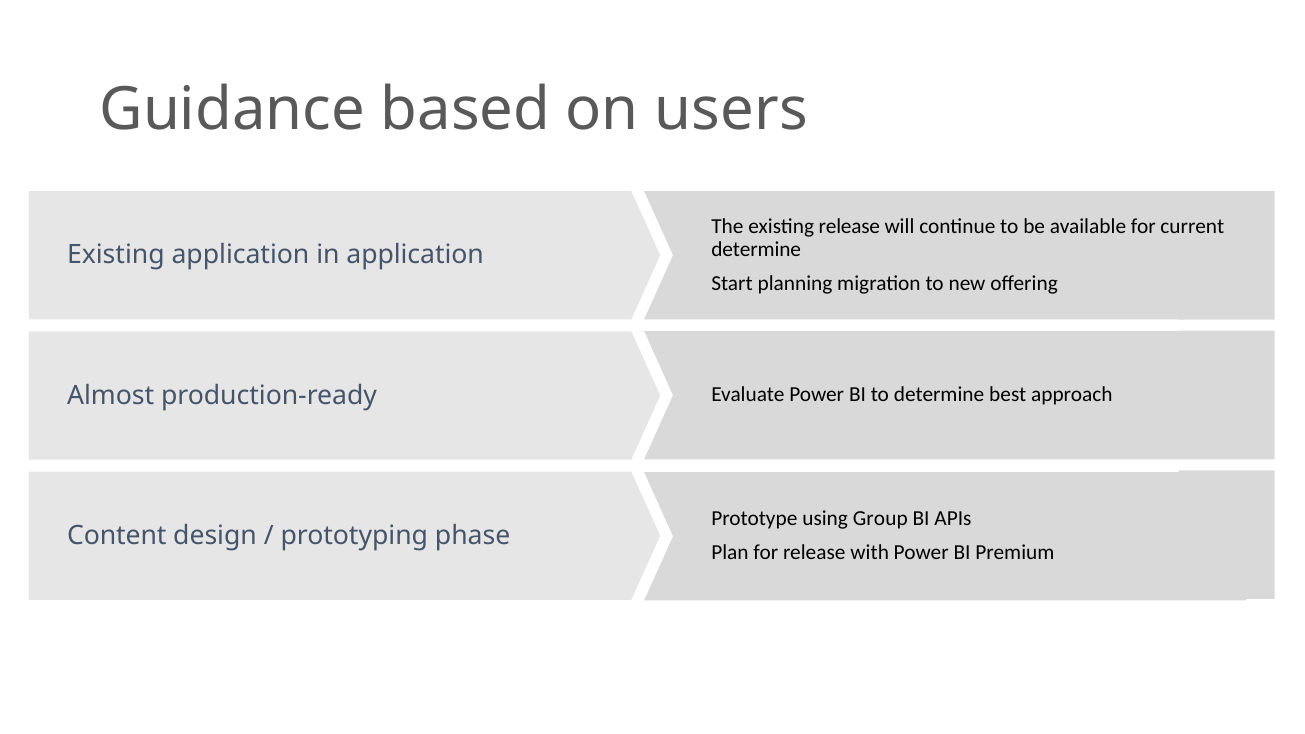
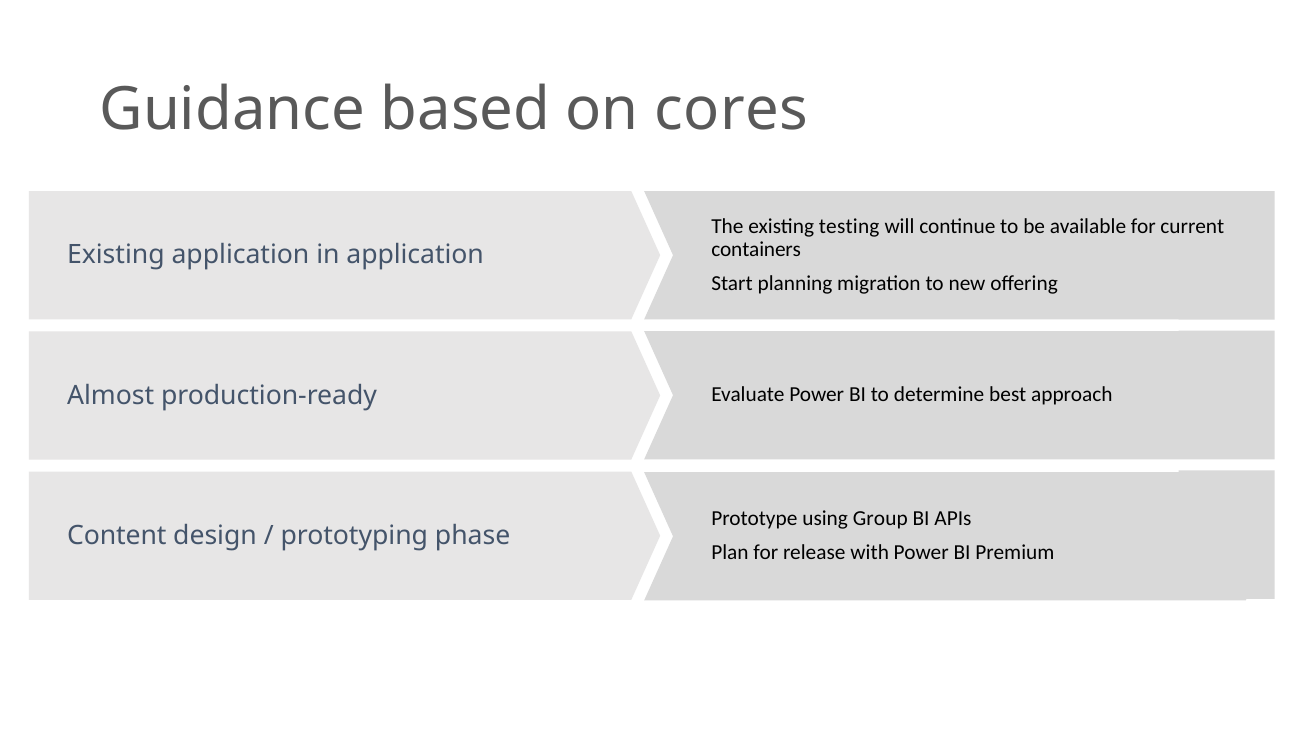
users: users -> cores (731, 110)
existing release: release -> testing (849, 227)
determine: determine -> containers (756, 250)
